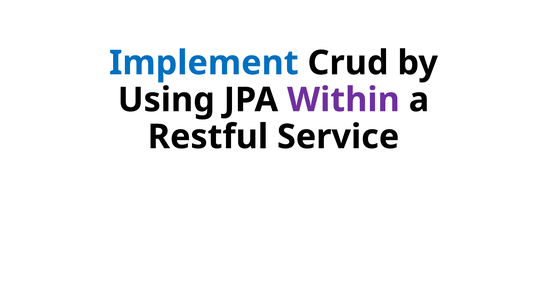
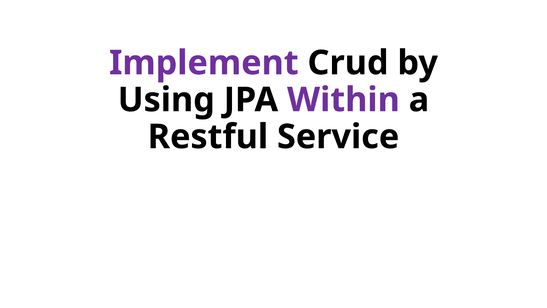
Implement colour: blue -> purple (204, 63)
